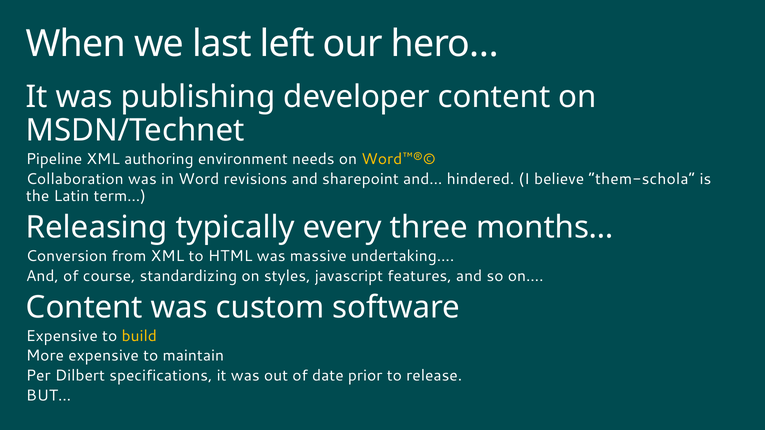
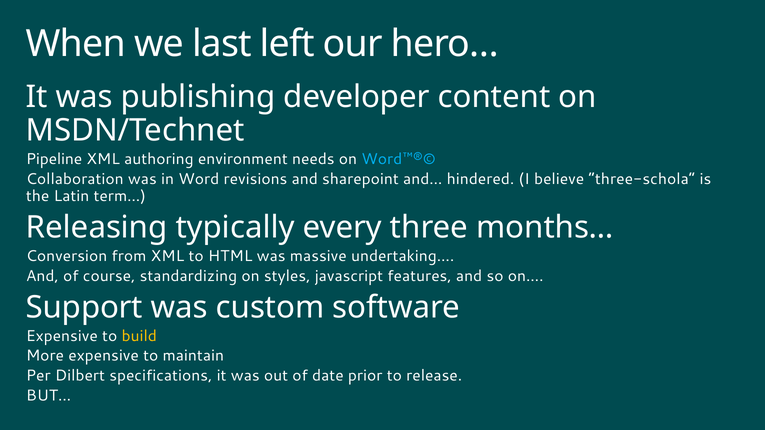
Word™®© colour: yellow -> light blue (399, 159)
them-schola: them-schola -> three-schola (642, 179)
Content: Content -> Support (84, 308)
